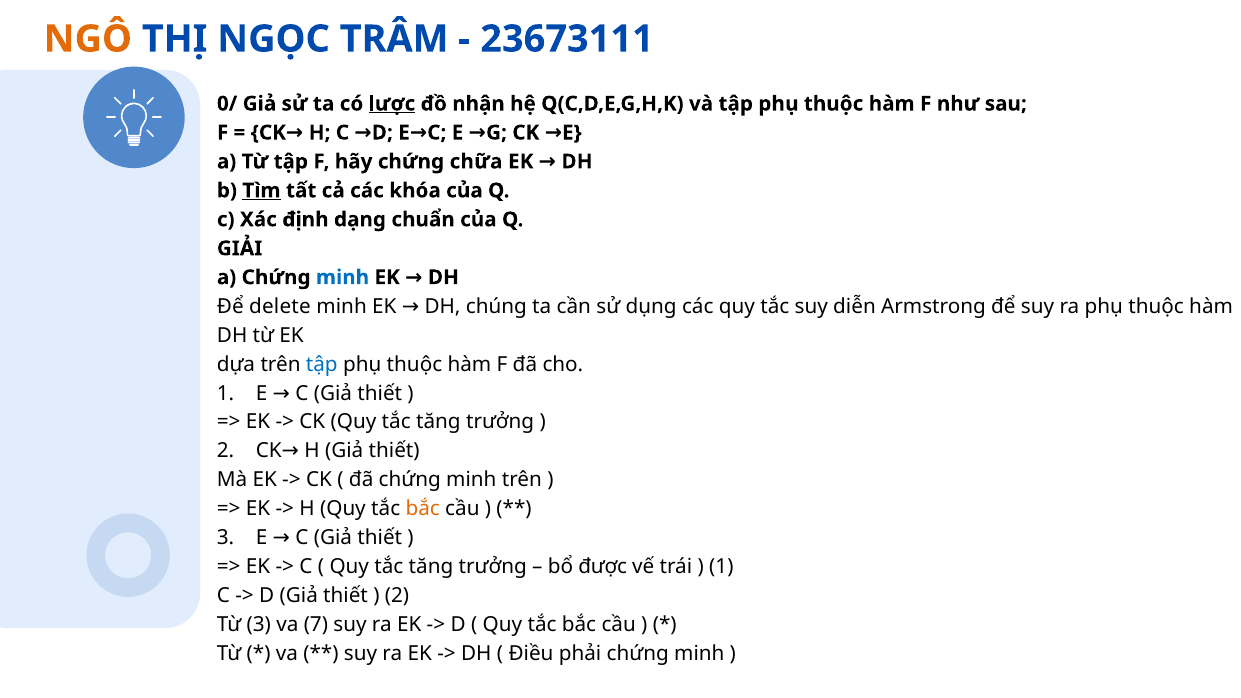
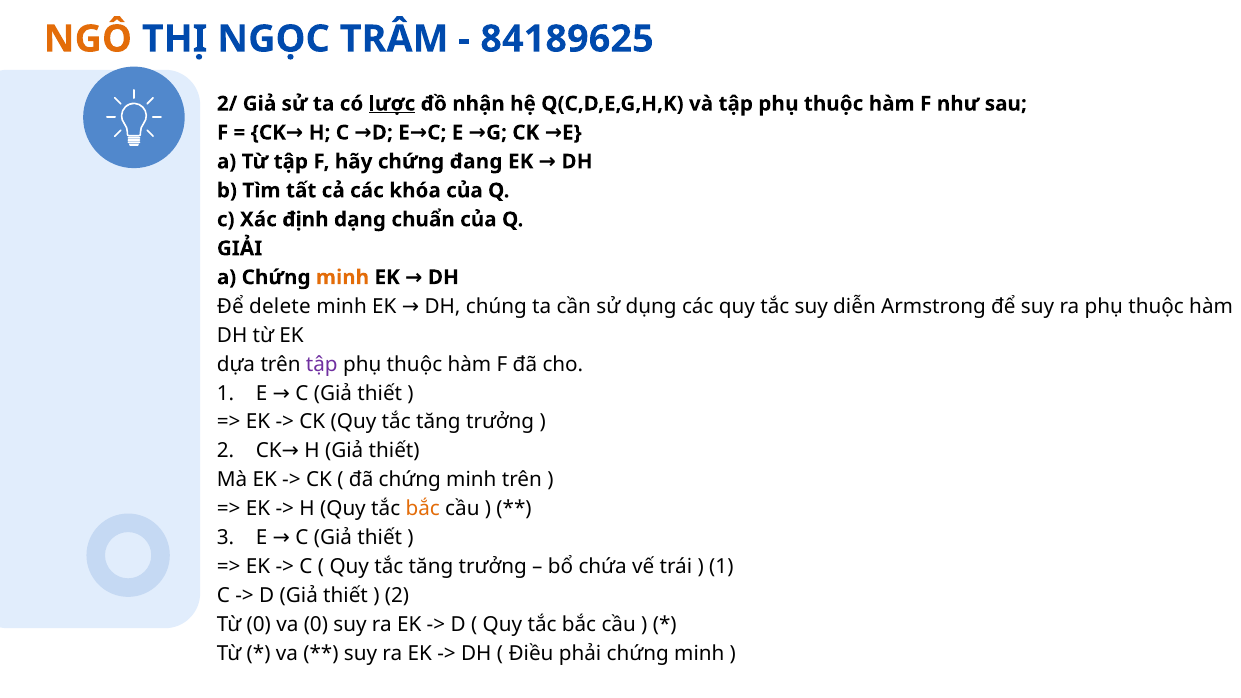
23673111: 23673111 -> 84189625 (567, 39)
0/: 0/ -> 2/ (227, 104)
chữa: chữa -> đang (476, 162)
Tìm underline: present -> none (261, 191)
minh colour: blue -> orange (343, 277)
tập colour: blue -> purple (322, 364)
được: được -> chứa (603, 567)
Từ 3: 3 -> 0 (259, 625)
va 7: 7 -> 0 (316, 625)
